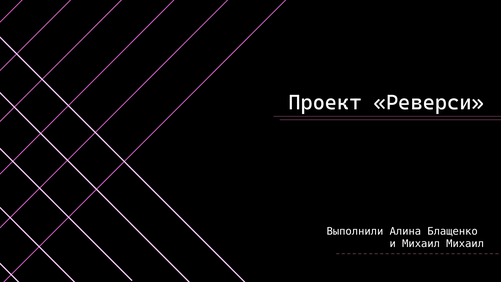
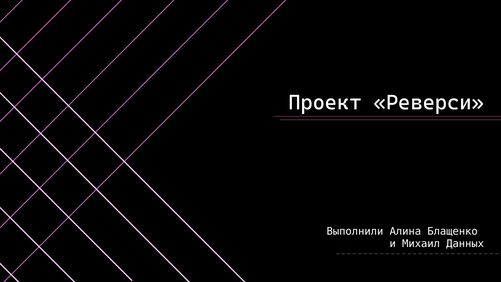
Михаил Михаил: Михаил -> Данных (465, 244)
